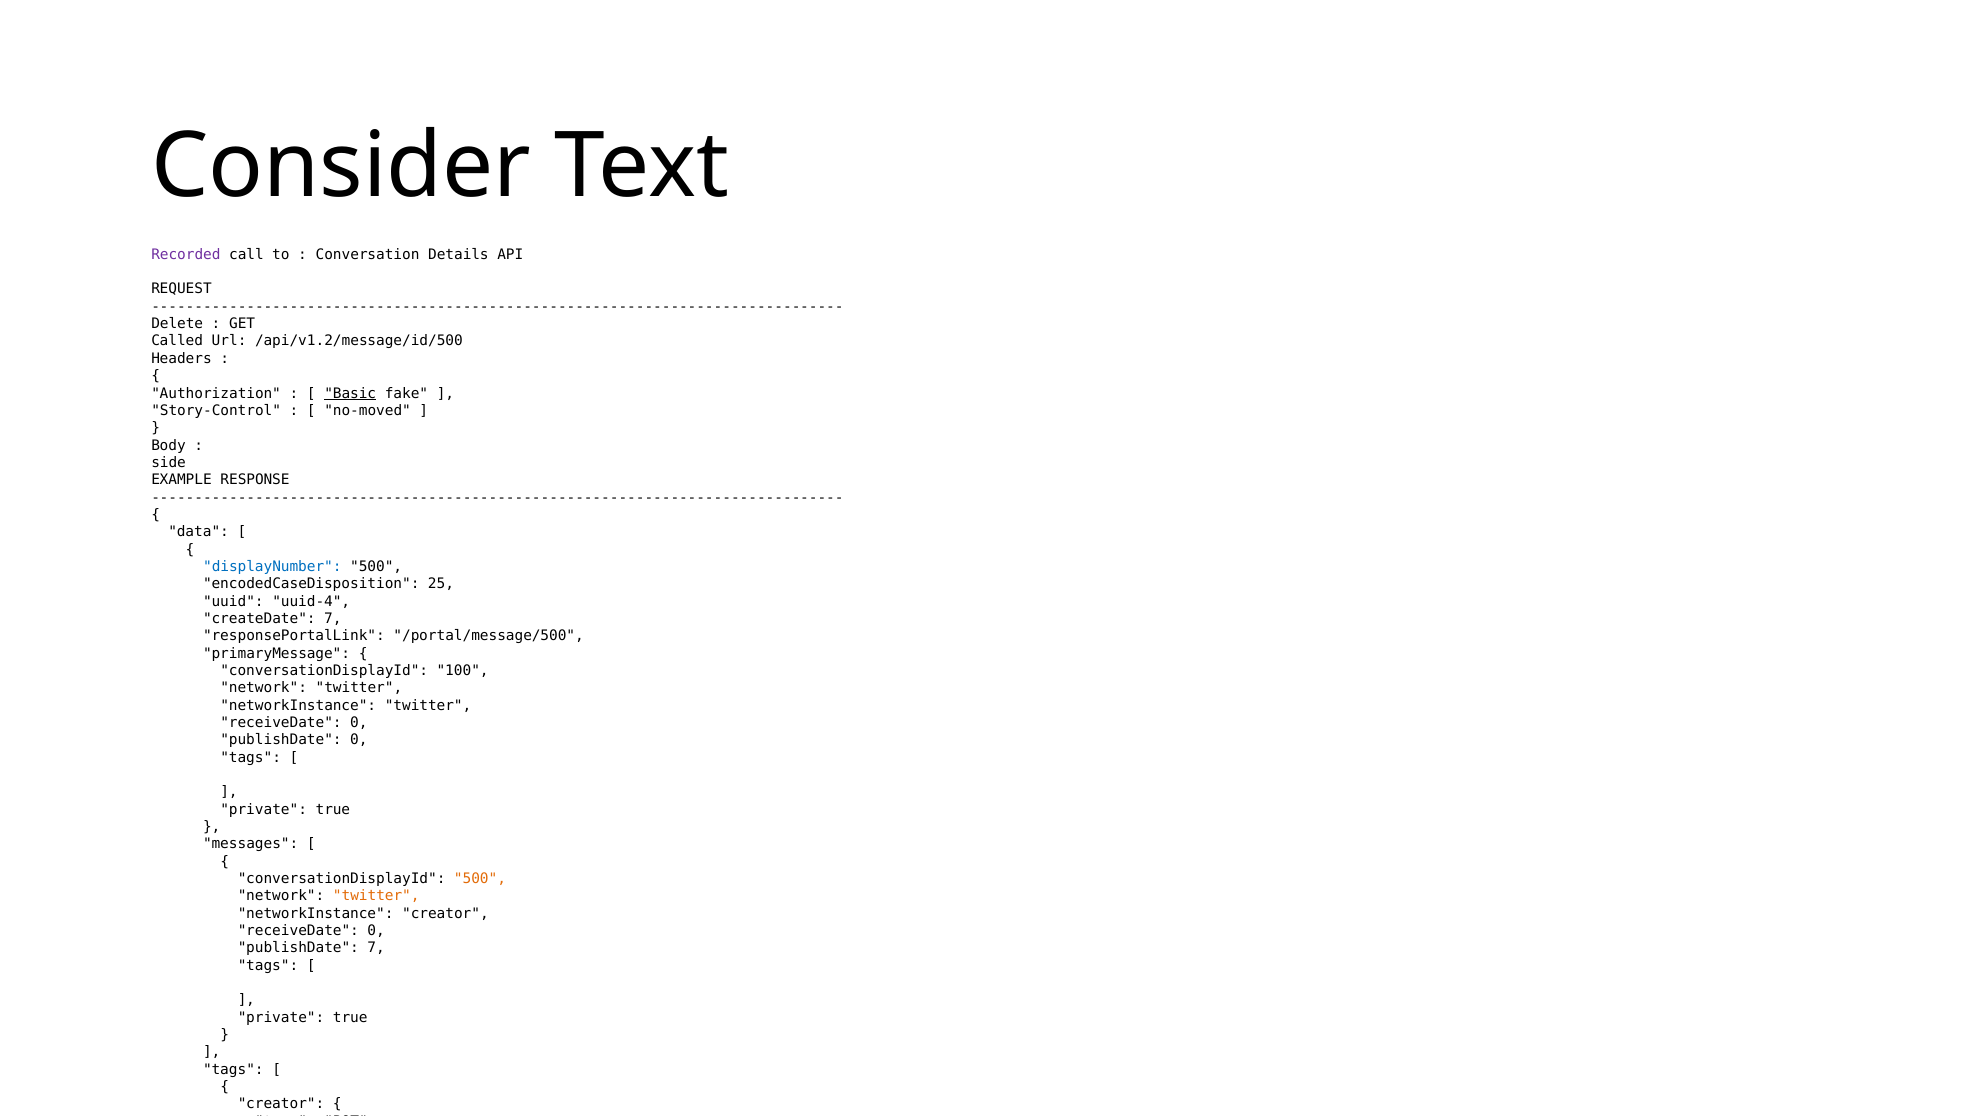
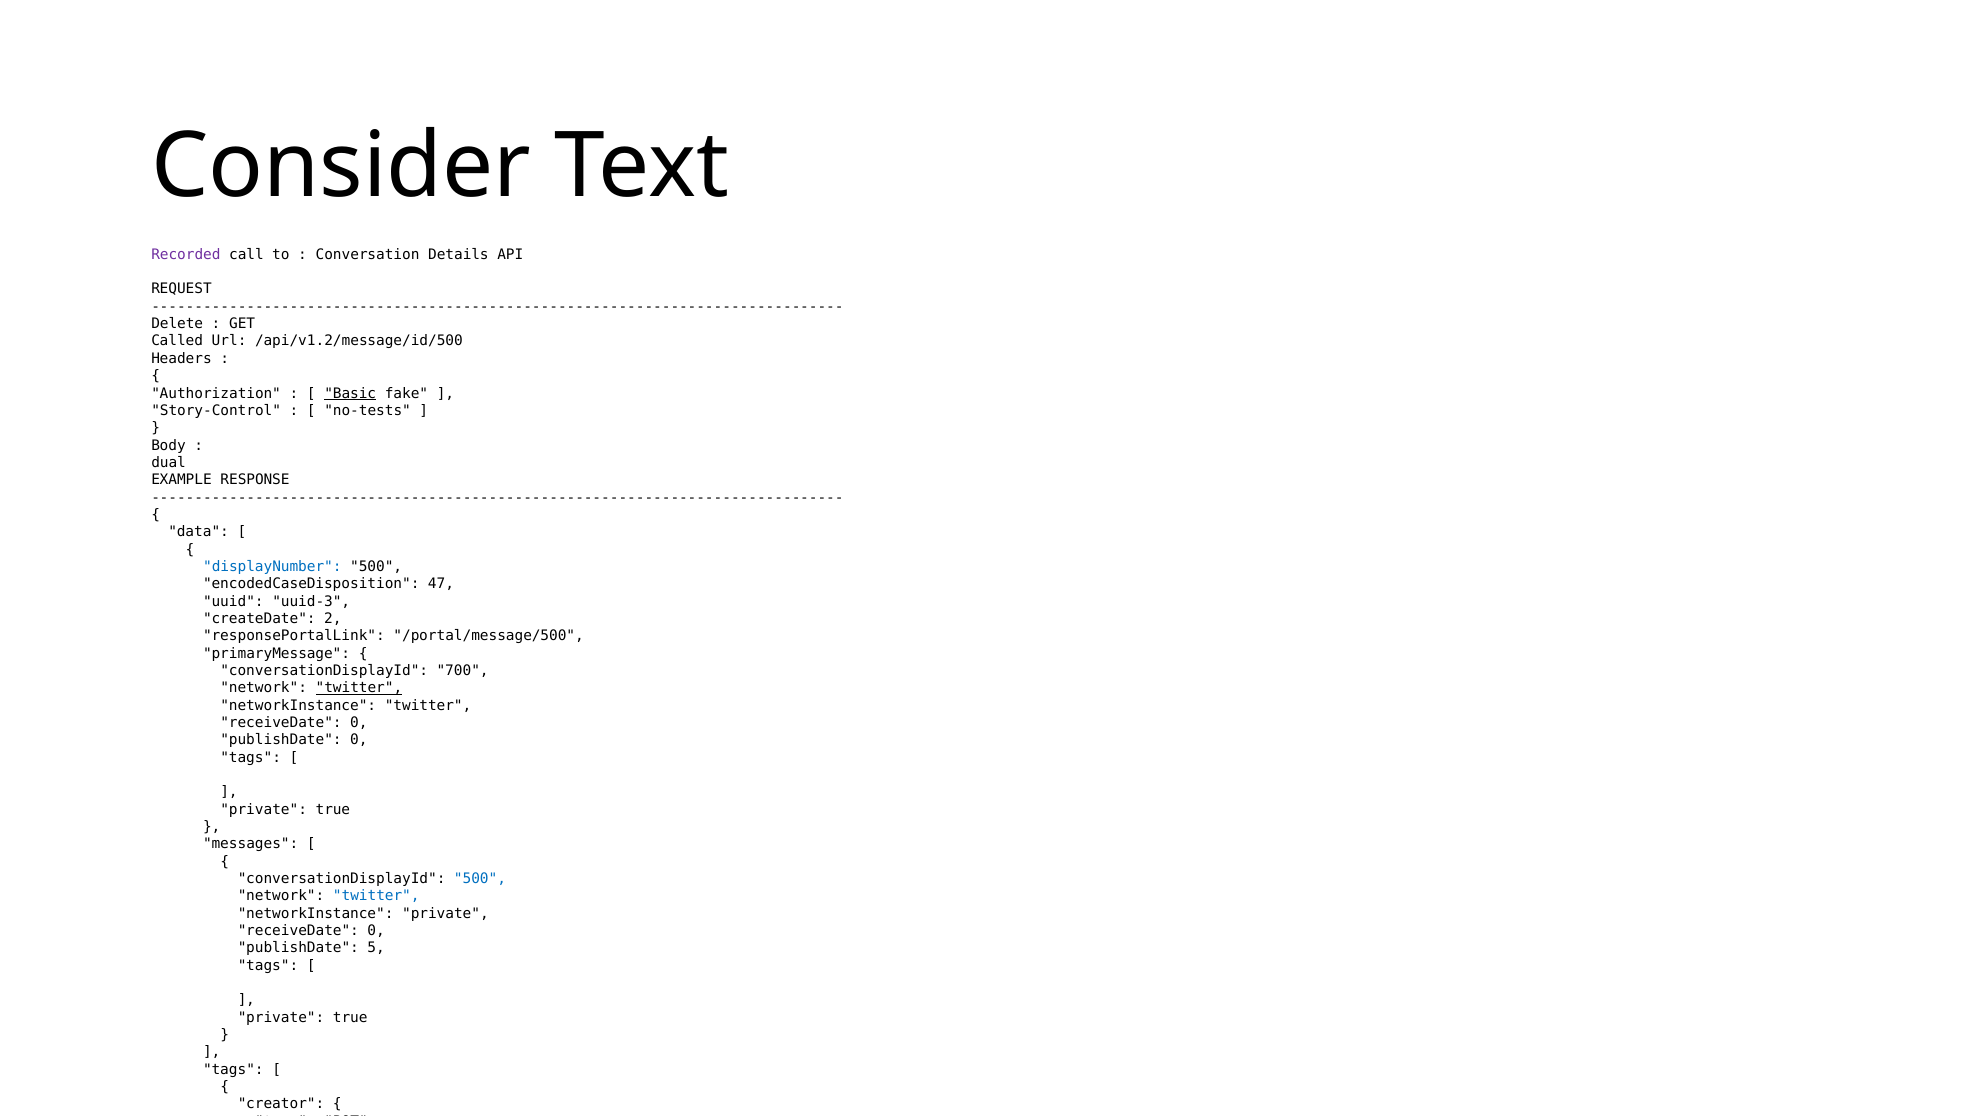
no-moved: no-moved -> no-tests (368, 411)
side: side -> dual (169, 463)
25: 25 -> 47 (441, 584)
uuid-4: uuid-4 -> uuid-3 (311, 601)
createDate 7: 7 -> 2 (333, 619)
100: 100 -> 700 (463, 671)
twitter underline: none -> present (359, 688)
500 colour: orange -> blue (480, 879)
twitter colour: orange -> blue (376, 896)
networkInstance creator: creator -> private (445, 913)
publishDate 7: 7 -> 5 (376, 948)
